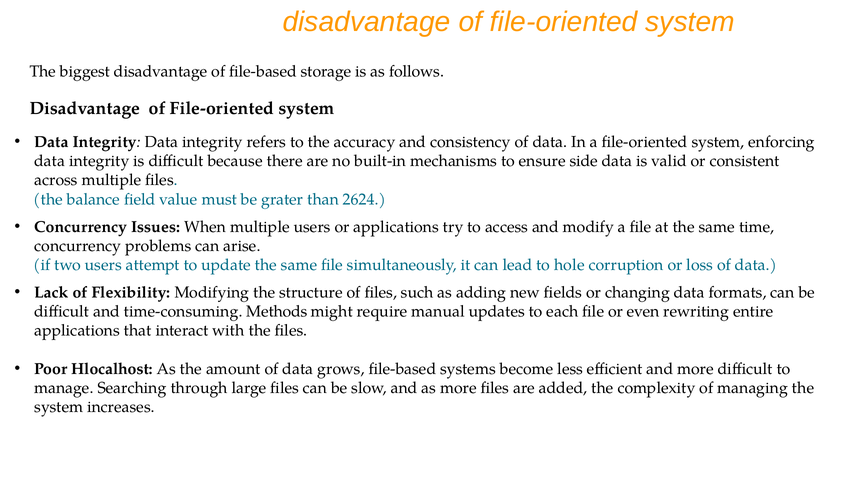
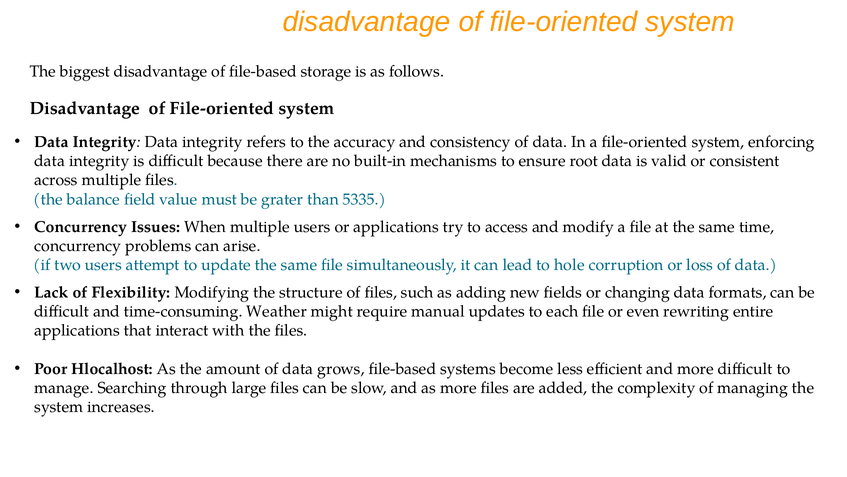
side: side -> root (584, 161)
2624: 2624 -> 5335 (364, 199)
Methods: Methods -> Weather (277, 311)
